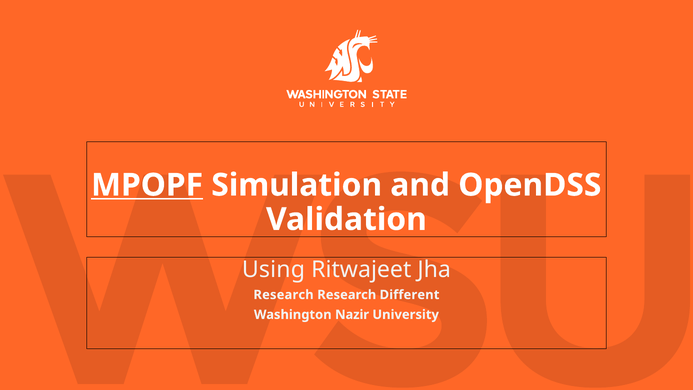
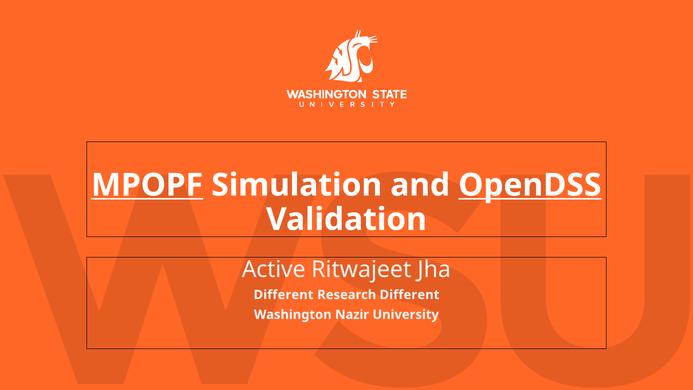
OpenDSS underline: none -> present (530, 185)
Using: Using -> Active (274, 269)
Research: Research -> Different (284, 295)
